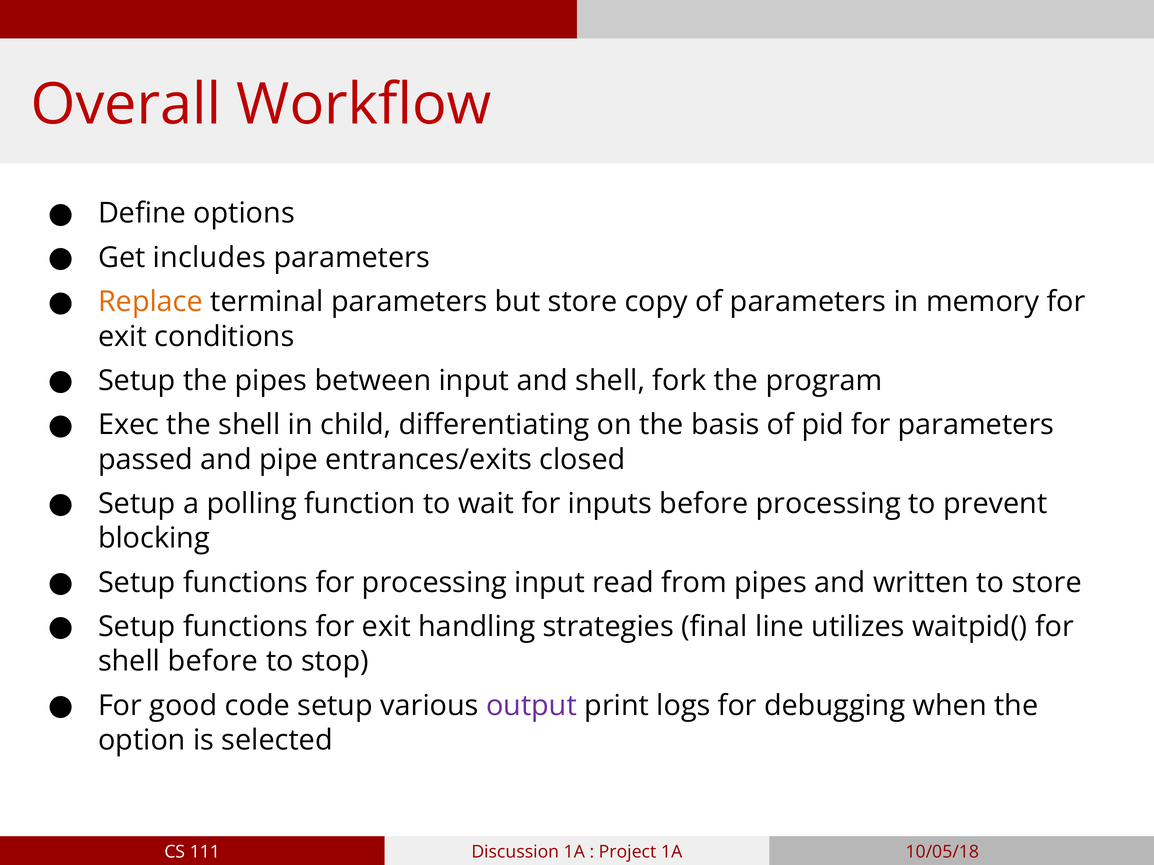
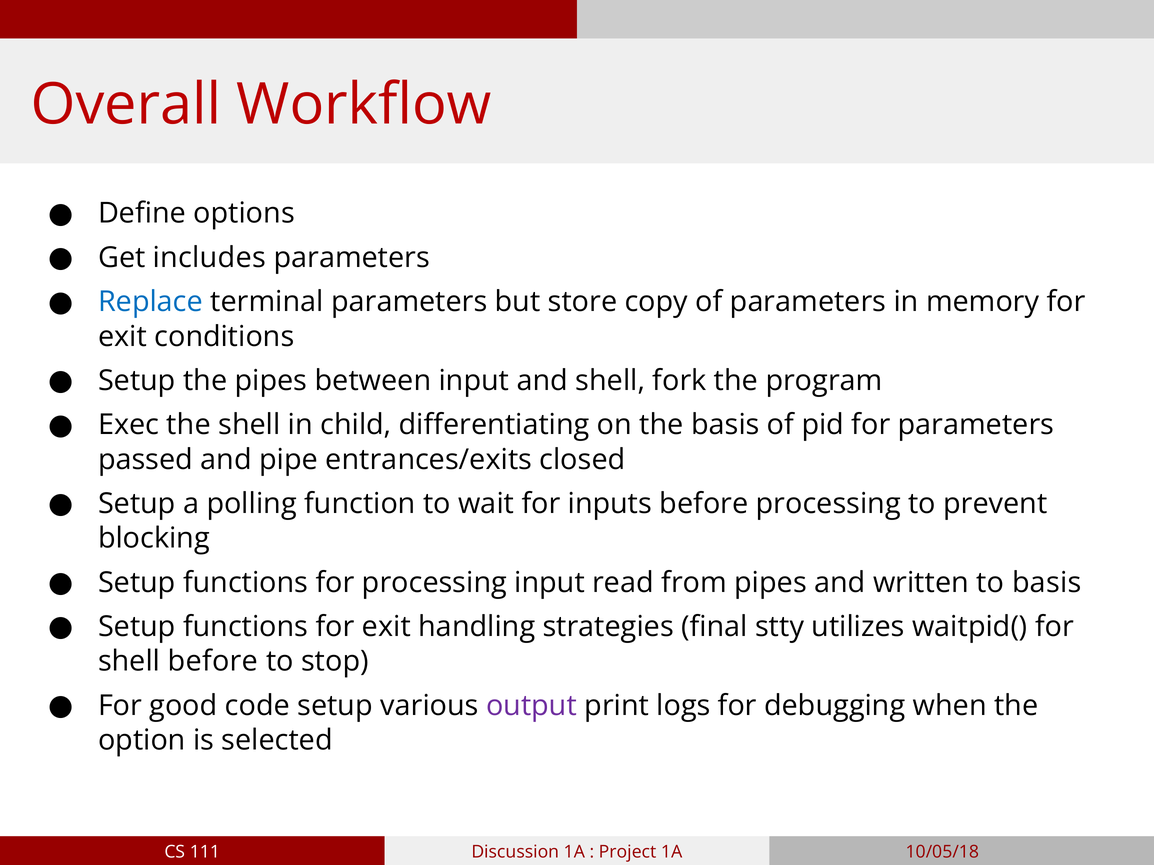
Replace colour: orange -> blue (151, 302)
to store: store -> basis (1047, 583)
line: line -> stty (780, 627)
